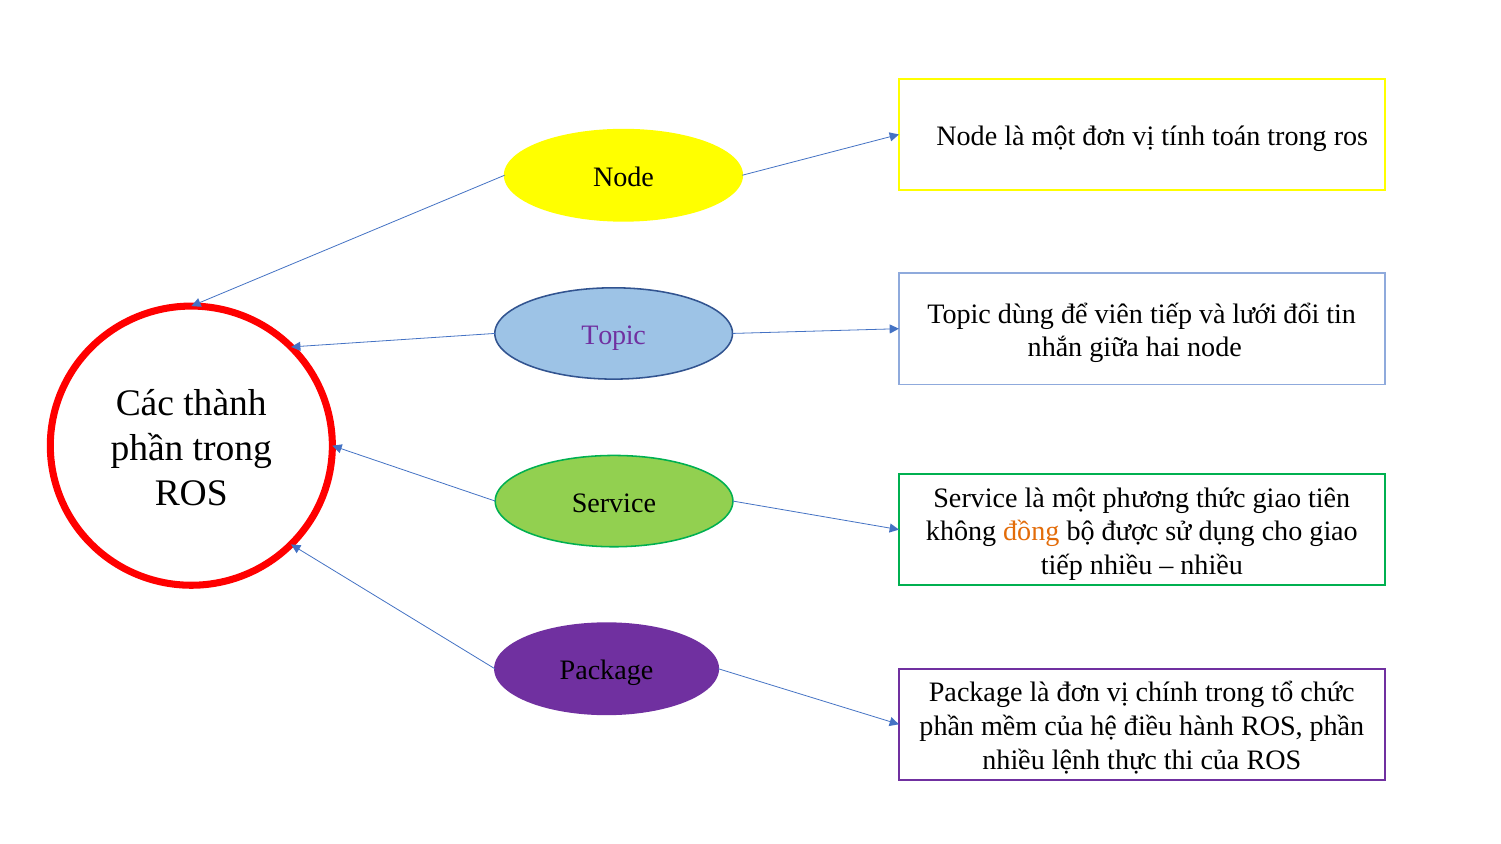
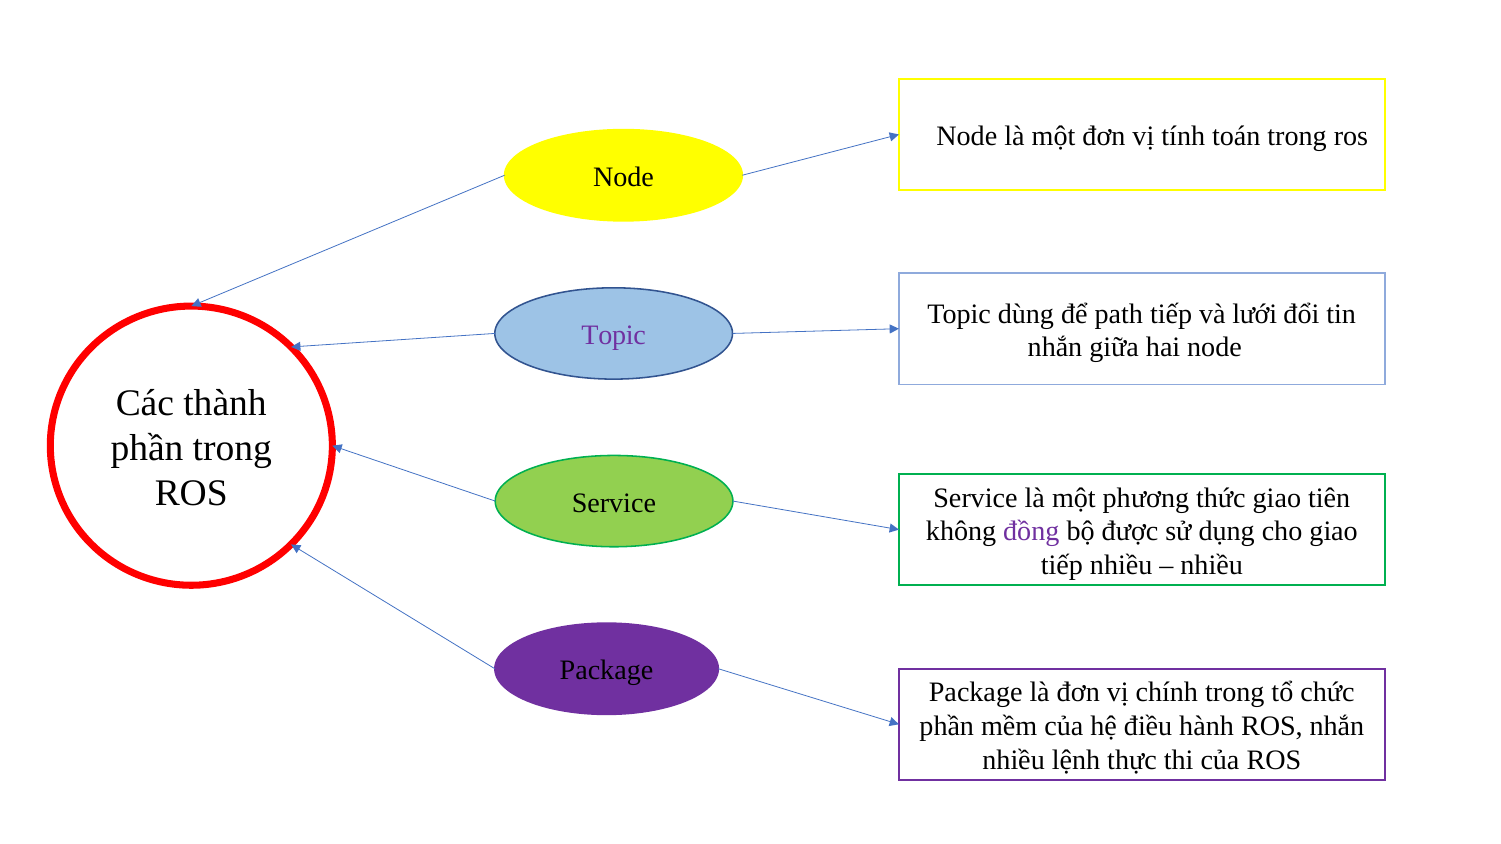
viên: viên -> path (1119, 314)
đồng colour: orange -> purple (1031, 532)
ROS phần: phần -> nhắn (1337, 727)
